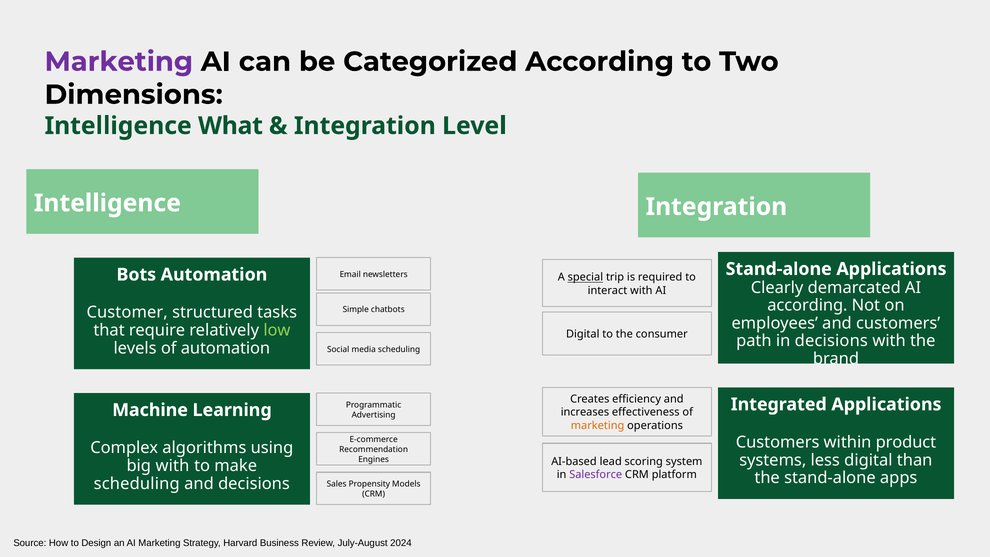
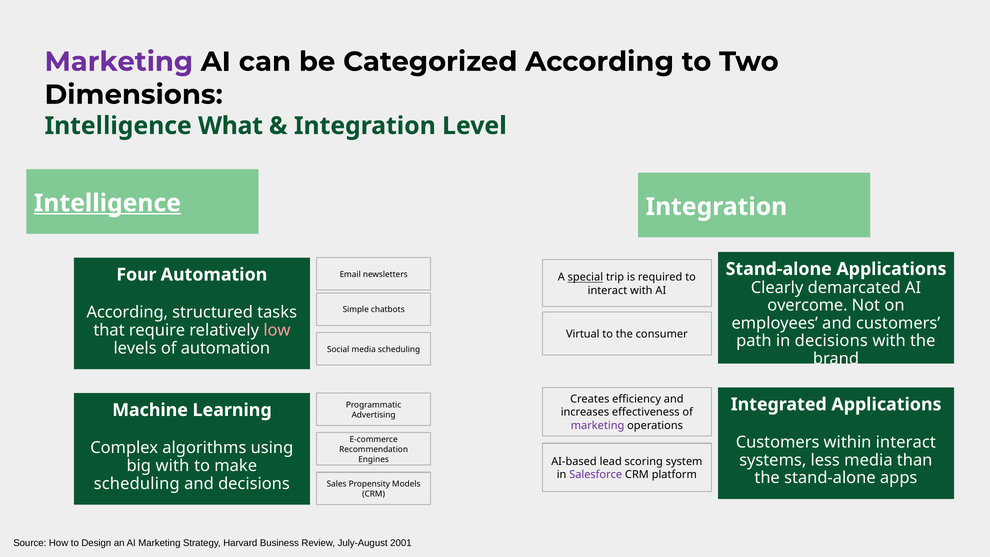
Intelligence underline: none -> present (107, 203)
Bots: Bots -> Four (136, 275)
according: according -> overcome (807, 305)
Customer: Customer -> According (127, 312)
low colour: light green -> pink (277, 330)
Digital: Digital -> Virtual (583, 334)
marketing colour: orange -> purple (598, 425)
within product: product -> interact (906, 442)
less digital: digital -> media (868, 460)
2024: 2024 -> 2001 (401, 543)
